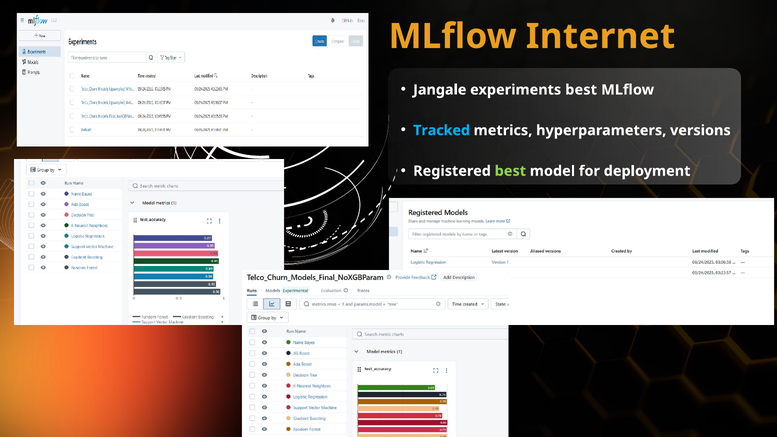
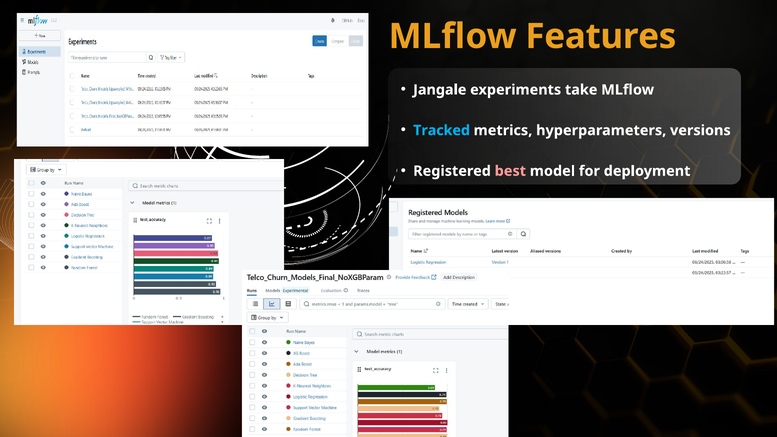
Internet: Internet -> Features (601, 36)
experiments best: best -> take (581, 90)
best colour: light green -> pink (510, 171)
